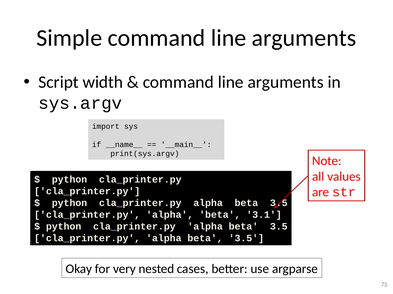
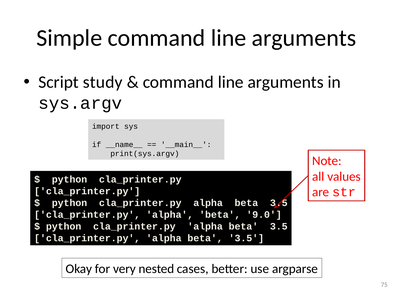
width: width -> study (103, 82)
3.1: 3.1 -> 9.0 (264, 215)
